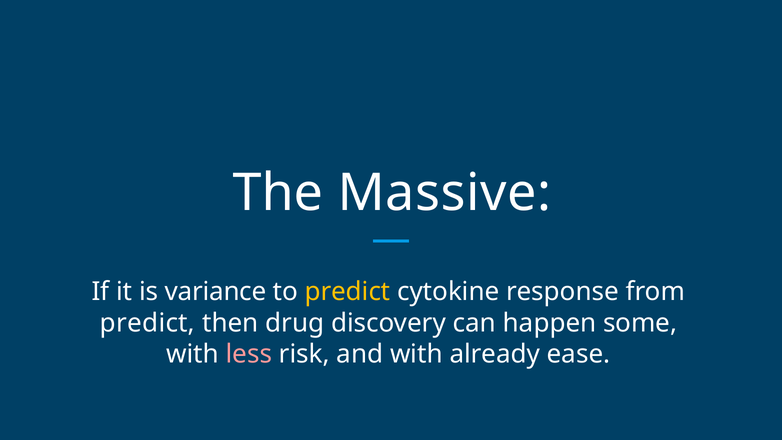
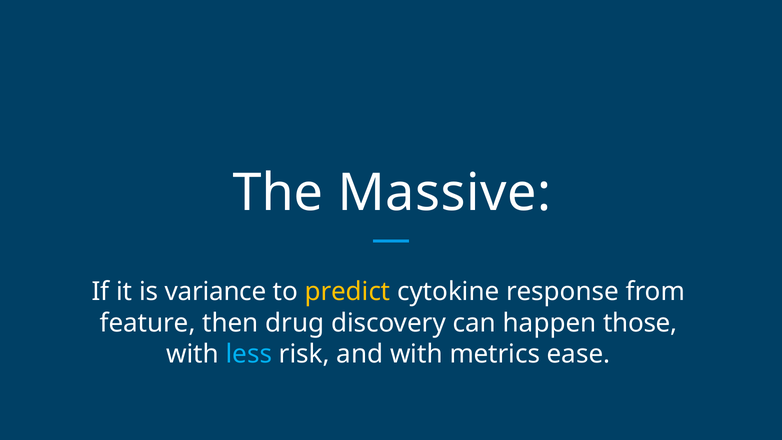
predict: predict -> feature (148, 323)
some: some -> those (640, 323)
less colour: pink -> light blue (249, 354)
already: already -> metrics (495, 354)
